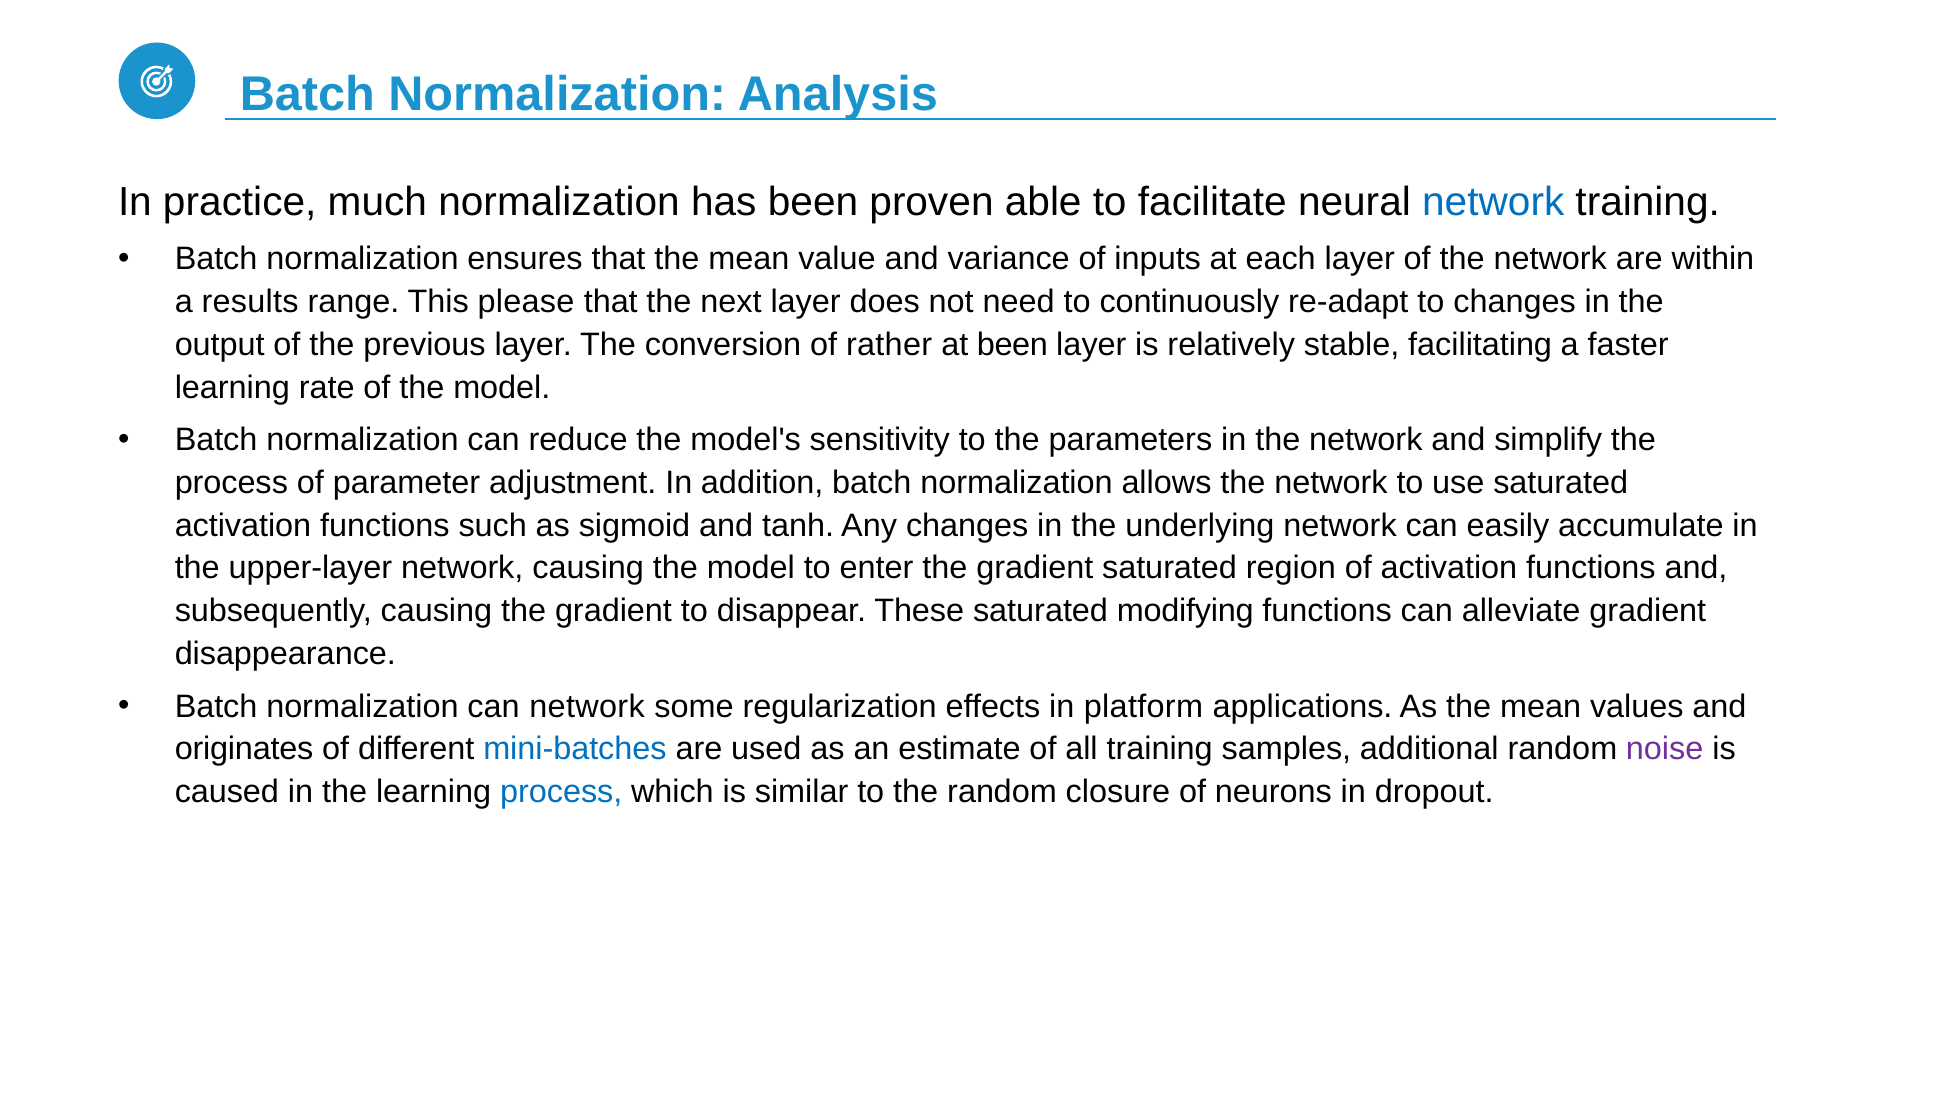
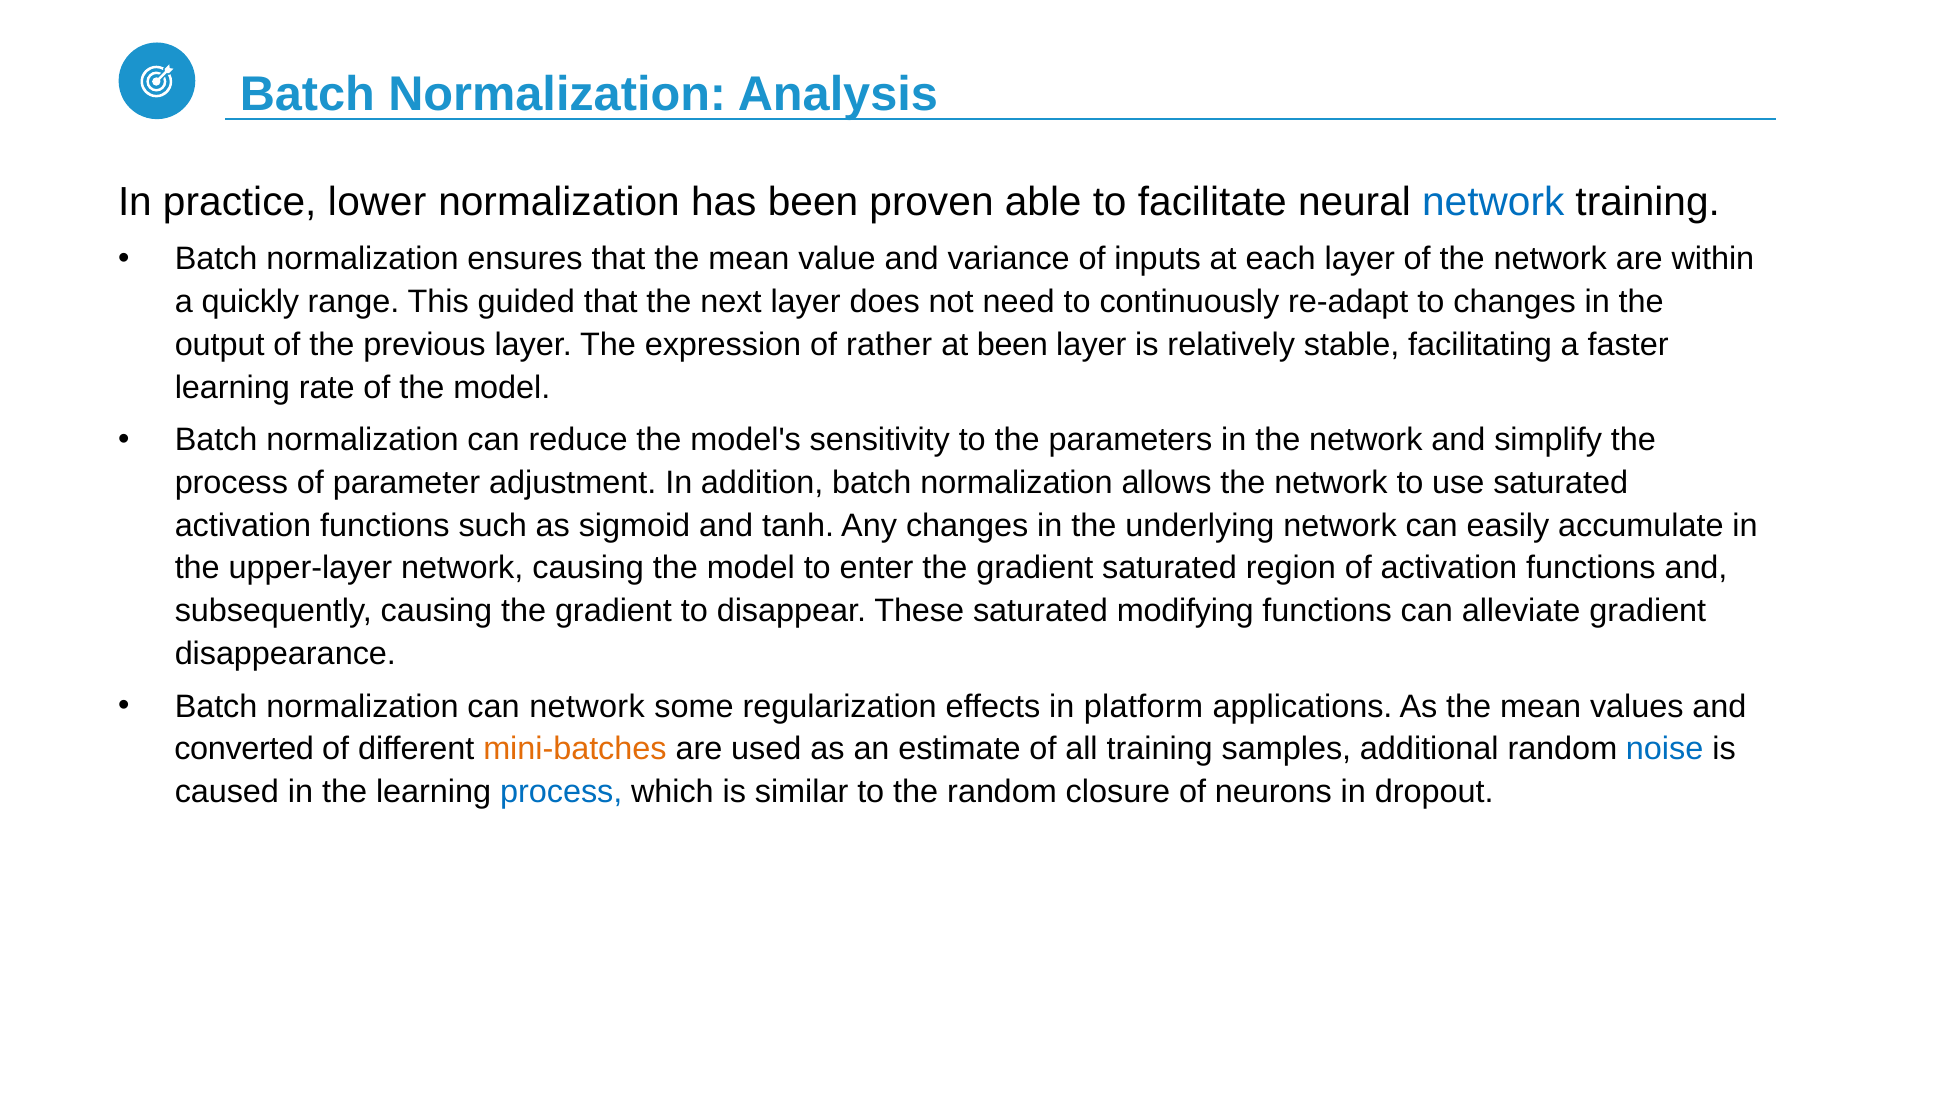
much: much -> lower (377, 202)
results: results -> quickly (250, 302)
please: please -> guided (526, 302)
conversion: conversion -> expression (723, 345)
originates: originates -> converted (244, 749)
mini-batches colour: blue -> orange (575, 749)
noise colour: purple -> blue (1665, 749)
